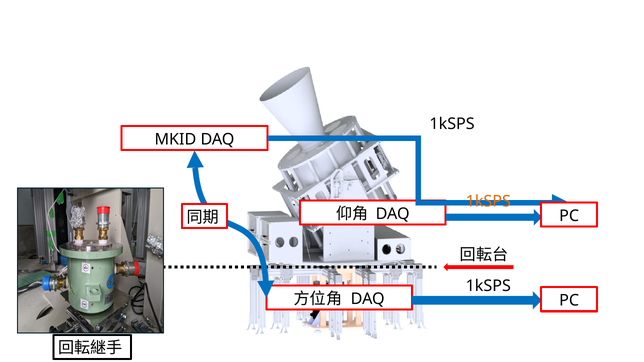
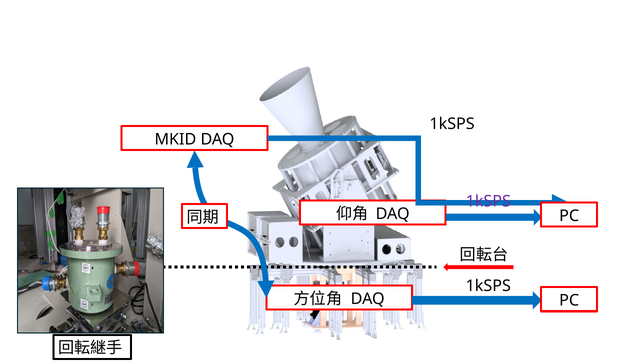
1kSPS colour: orange -> purple (488, 201)
